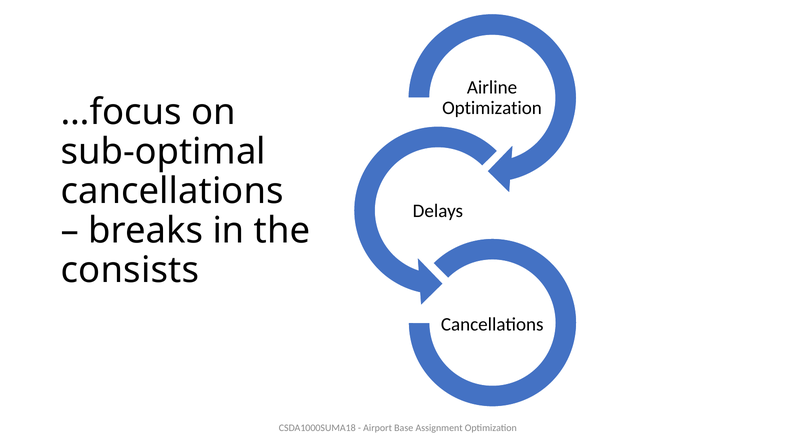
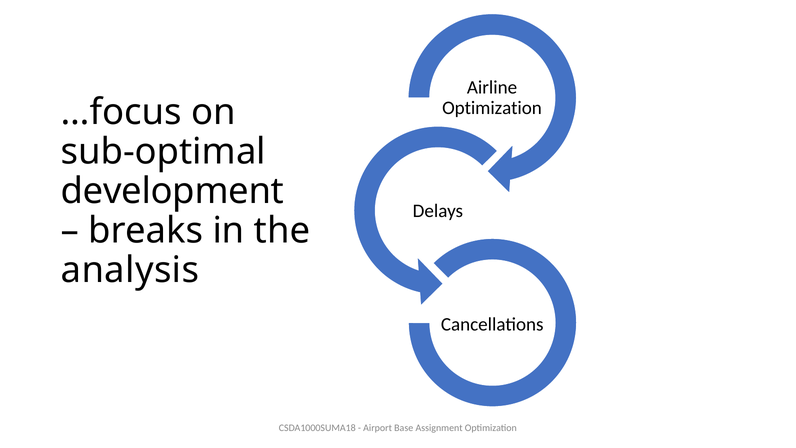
cancellations: cancellations -> development (172, 191)
consists: consists -> analysis (130, 270)
